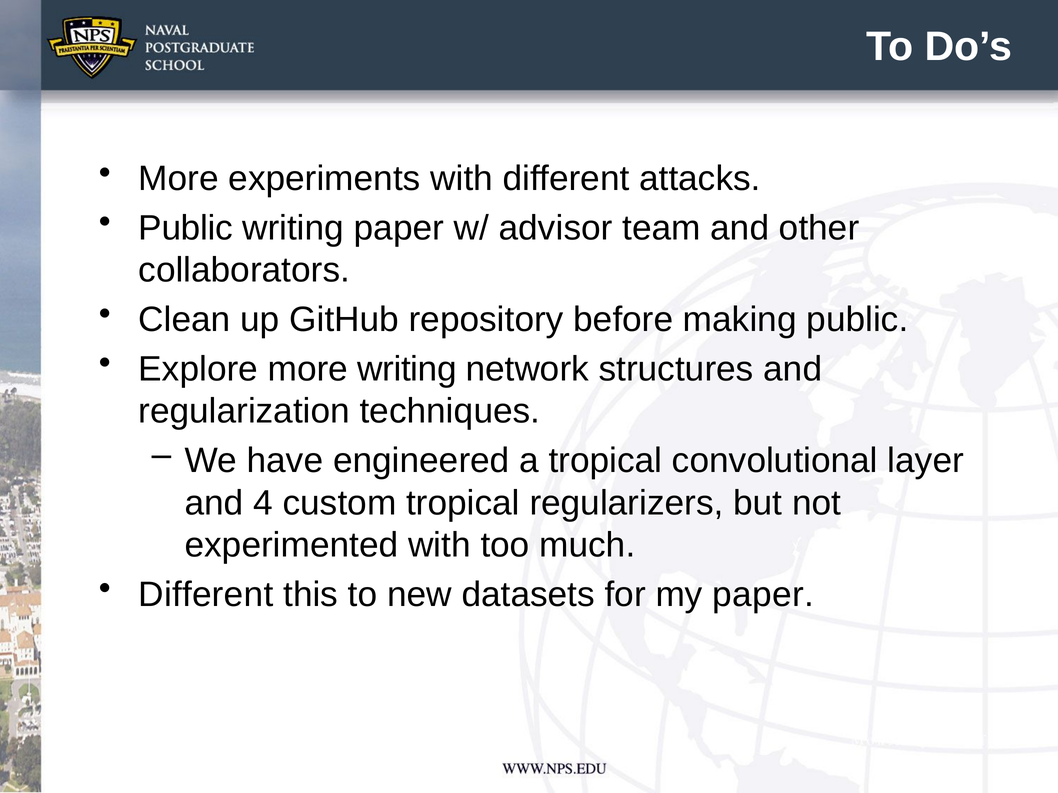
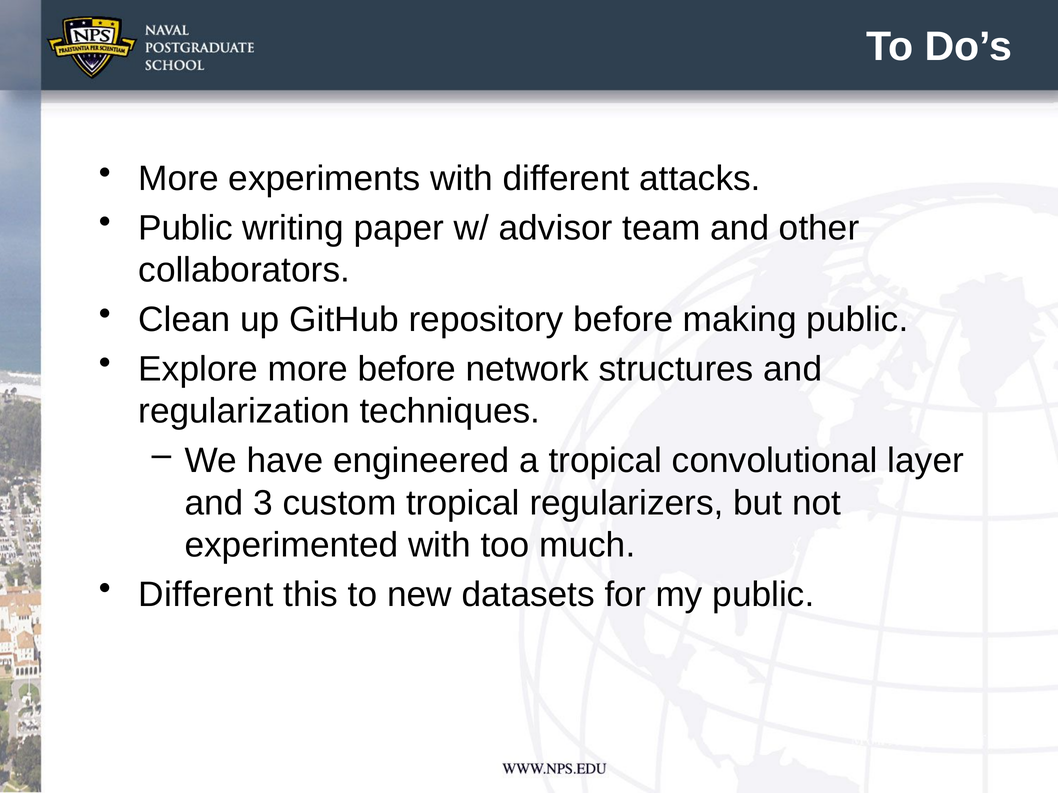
more writing: writing -> before (407, 369)
4: 4 -> 3 (263, 503)
my paper: paper -> public (763, 595)
